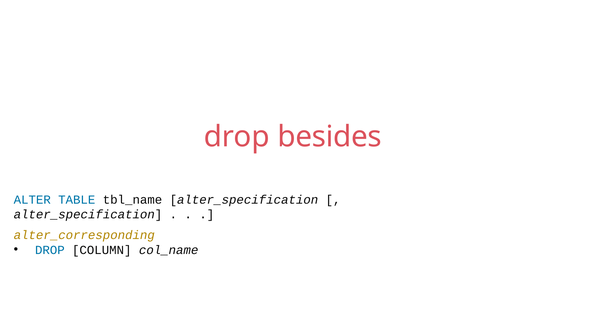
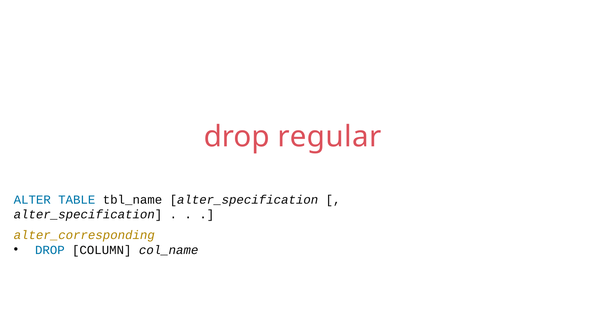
besides: besides -> regular (329, 137)
